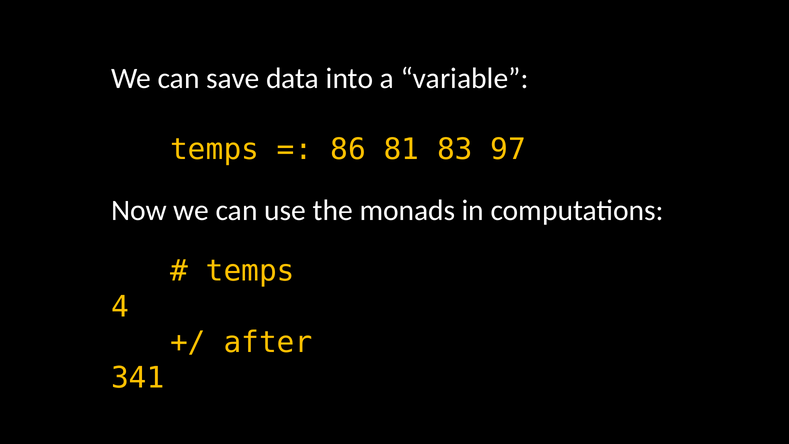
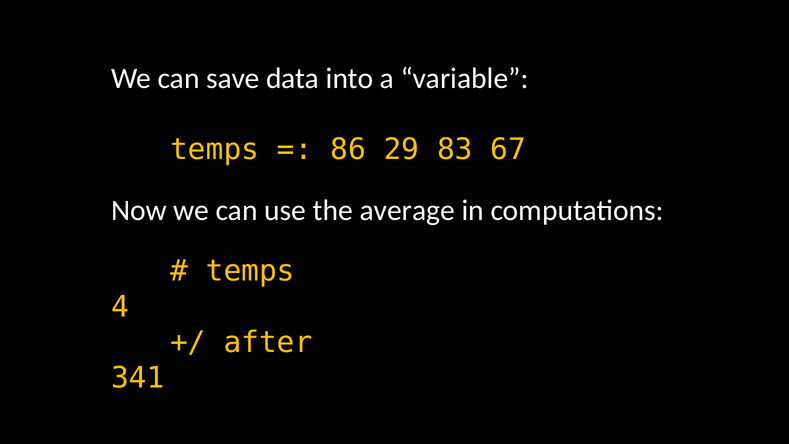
81: 81 -> 29 (402, 150)
97: 97 -> 67 (508, 150)
monads: monads -> average (407, 210)
